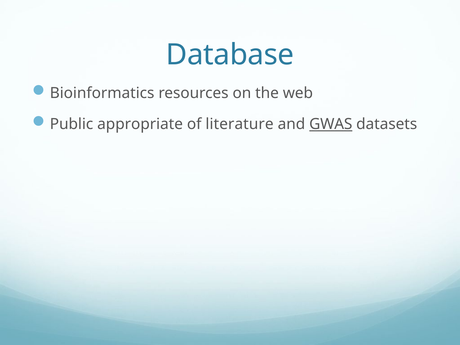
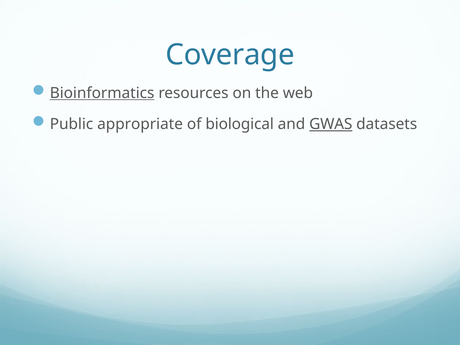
Database: Database -> Coverage (230, 55)
Bioinformatics underline: none -> present (102, 93)
literature: literature -> biological (240, 124)
